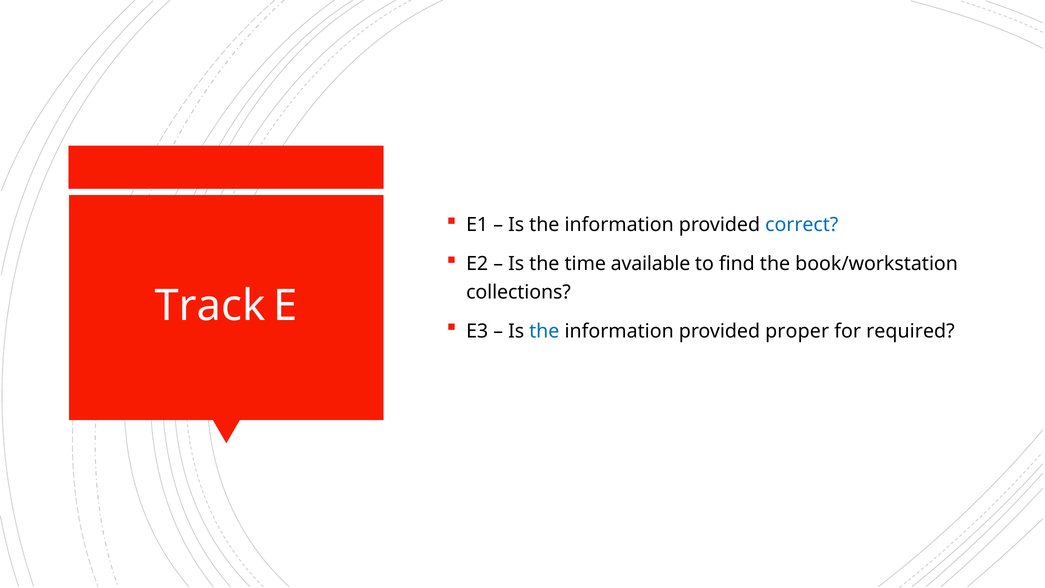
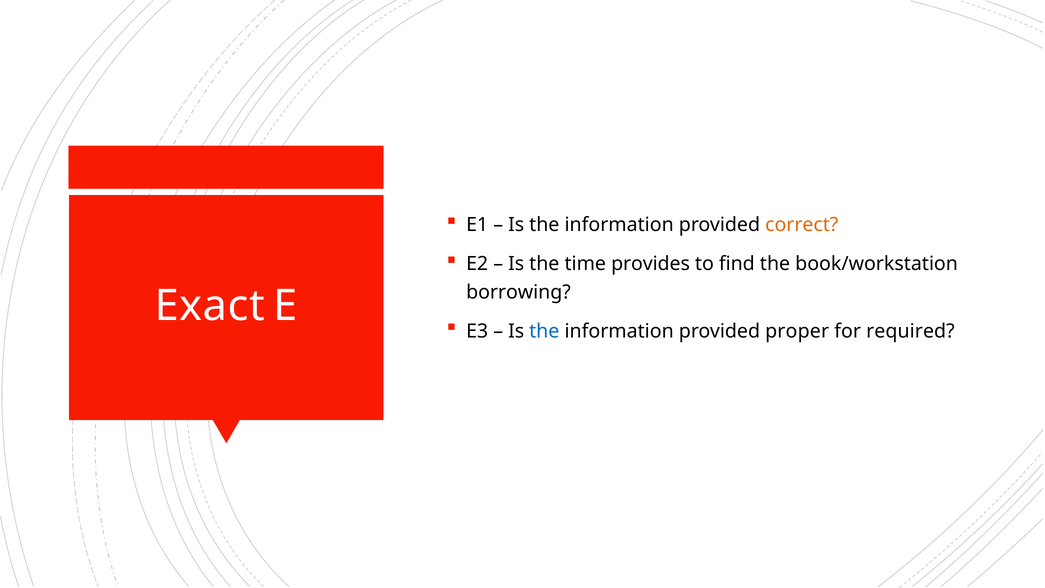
correct colour: blue -> orange (802, 225)
available: available -> provides (651, 264)
collections: collections -> borrowing (518, 292)
Track: Track -> Exact (210, 306)
